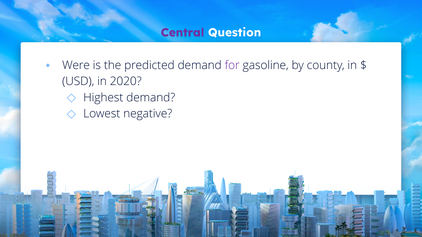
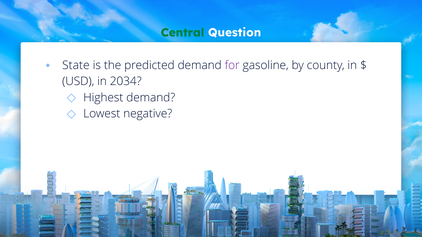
Central colour: purple -> green (183, 33)
Were: Were -> State (76, 65)
2020: 2020 -> 2034 (126, 82)
